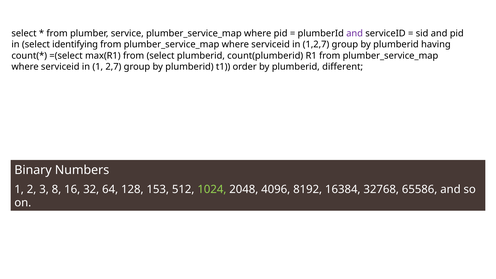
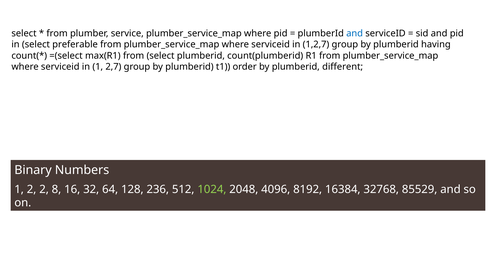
and colour: purple -> blue (355, 33)
identifying: identifying -> preferable (75, 44)
2 3: 3 -> 2 (44, 189)
153: 153 -> 236 (158, 189)
65586: 65586 -> 85529 (420, 189)
